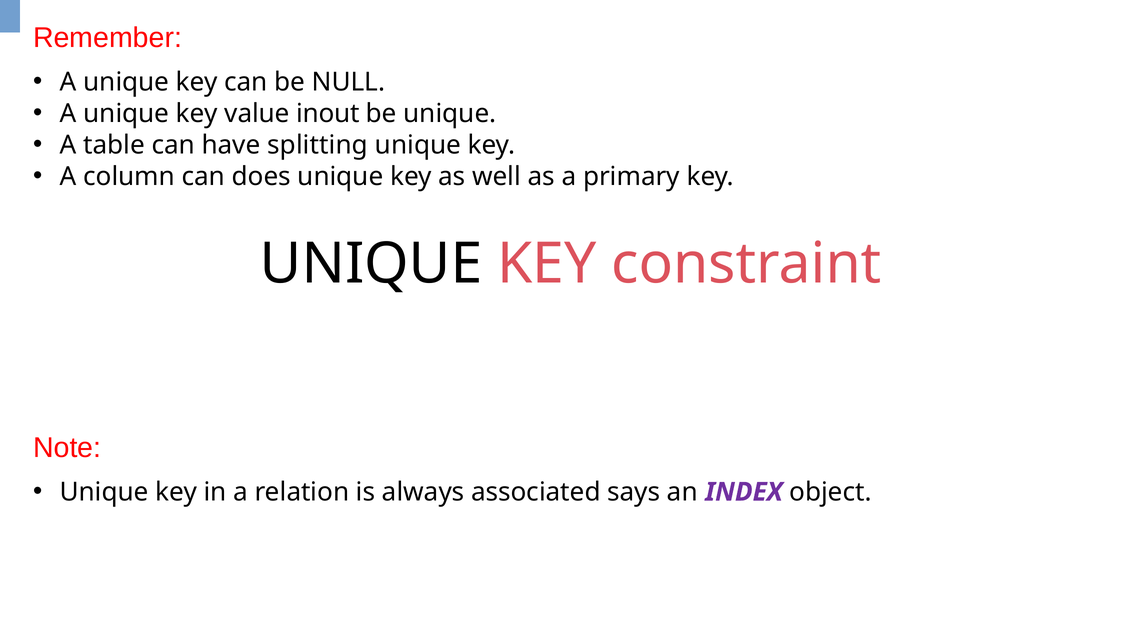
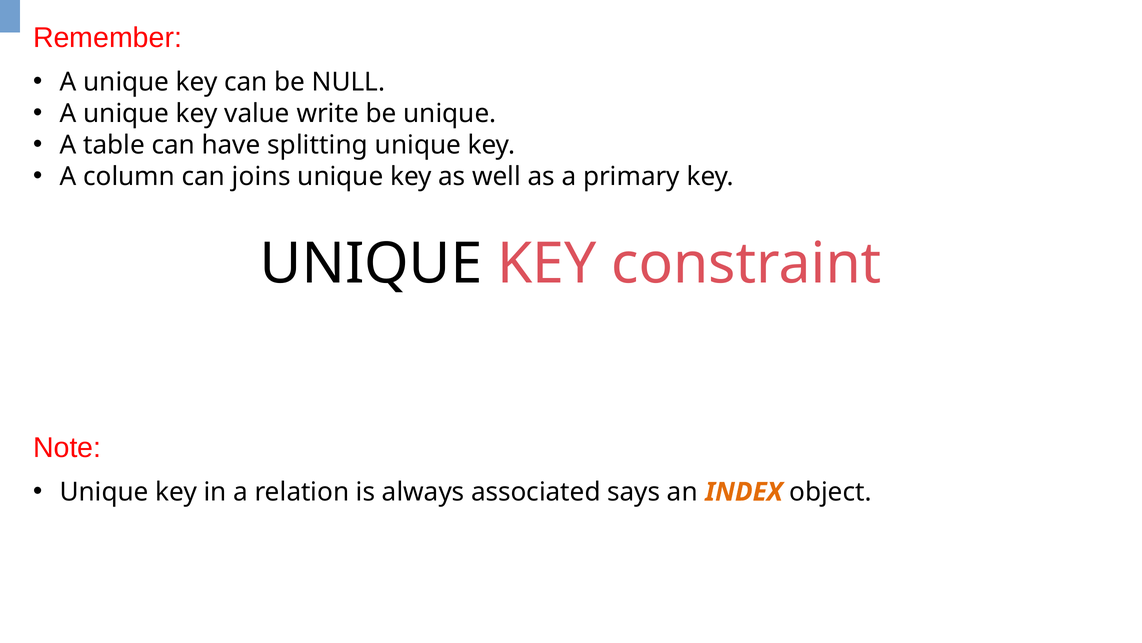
inout: inout -> write (328, 113)
does: does -> joins (261, 176)
INDEX colour: purple -> orange (744, 492)
